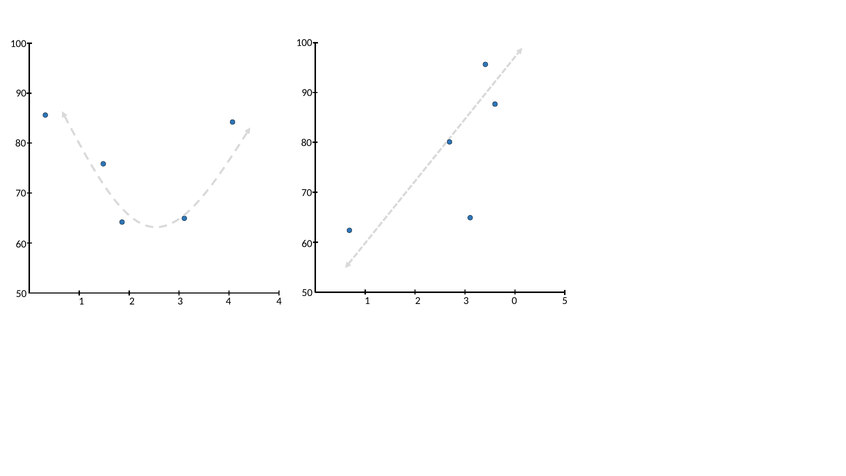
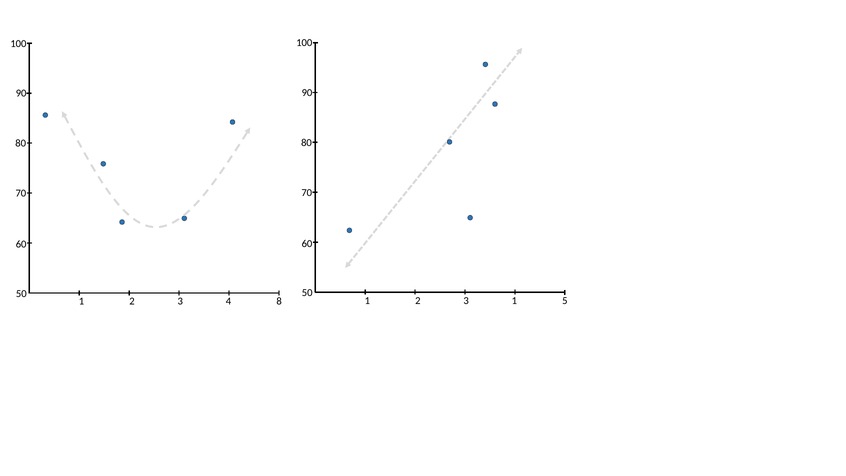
3 0: 0 -> 1 (514, 301)
4 4: 4 -> 8 (279, 301)
